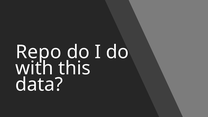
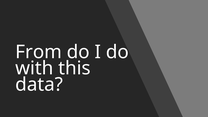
Repo: Repo -> From (39, 52)
